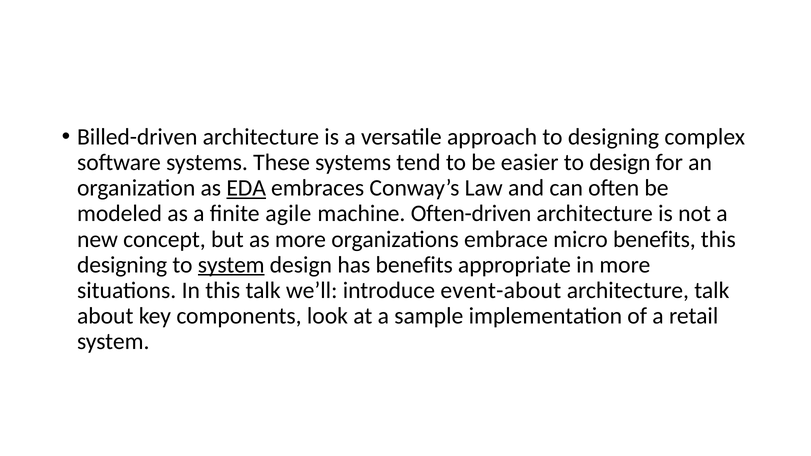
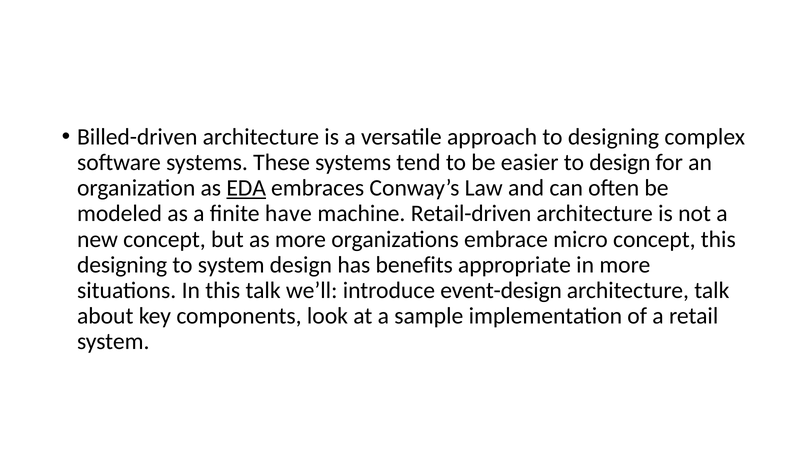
agile: agile -> have (288, 214)
Often-driven: Often-driven -> Retail-driven (471, 214)
micro benefits: benefits -> concept (654, 239)
system underline: present -> none (231, 265)
event-about: event-about -> event-design (501, 290)
